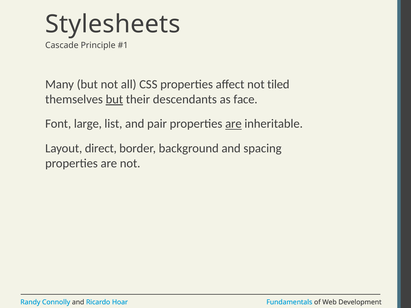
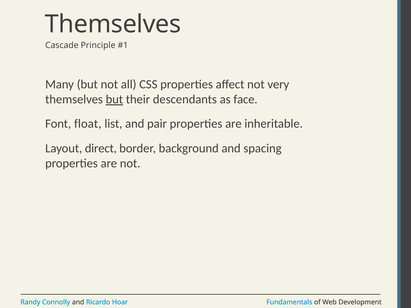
Stylesheets: Stylesheets -> Themselves (113, 24)
tiled: tiled -> very (278, 84)
large: large -> float (88, 124)
are underline: present -> none (233, 124)
